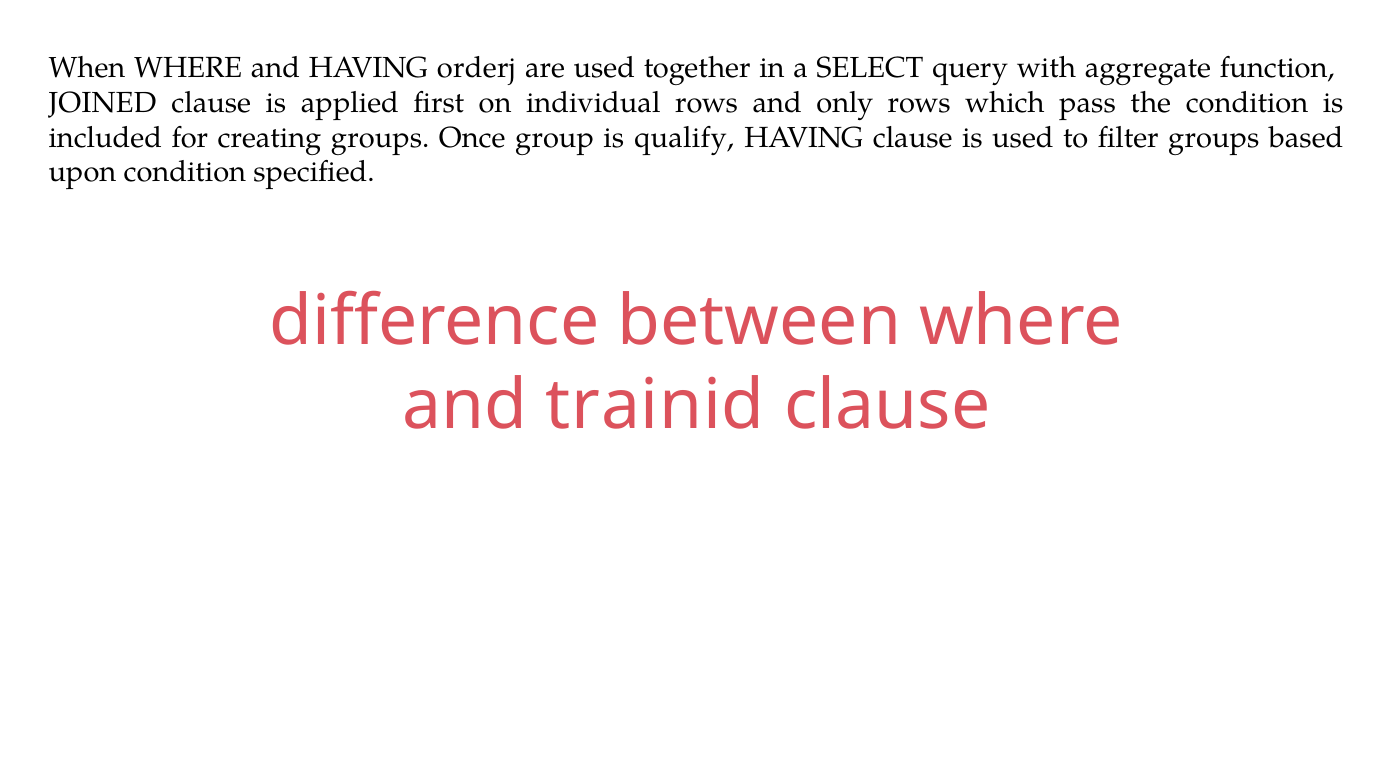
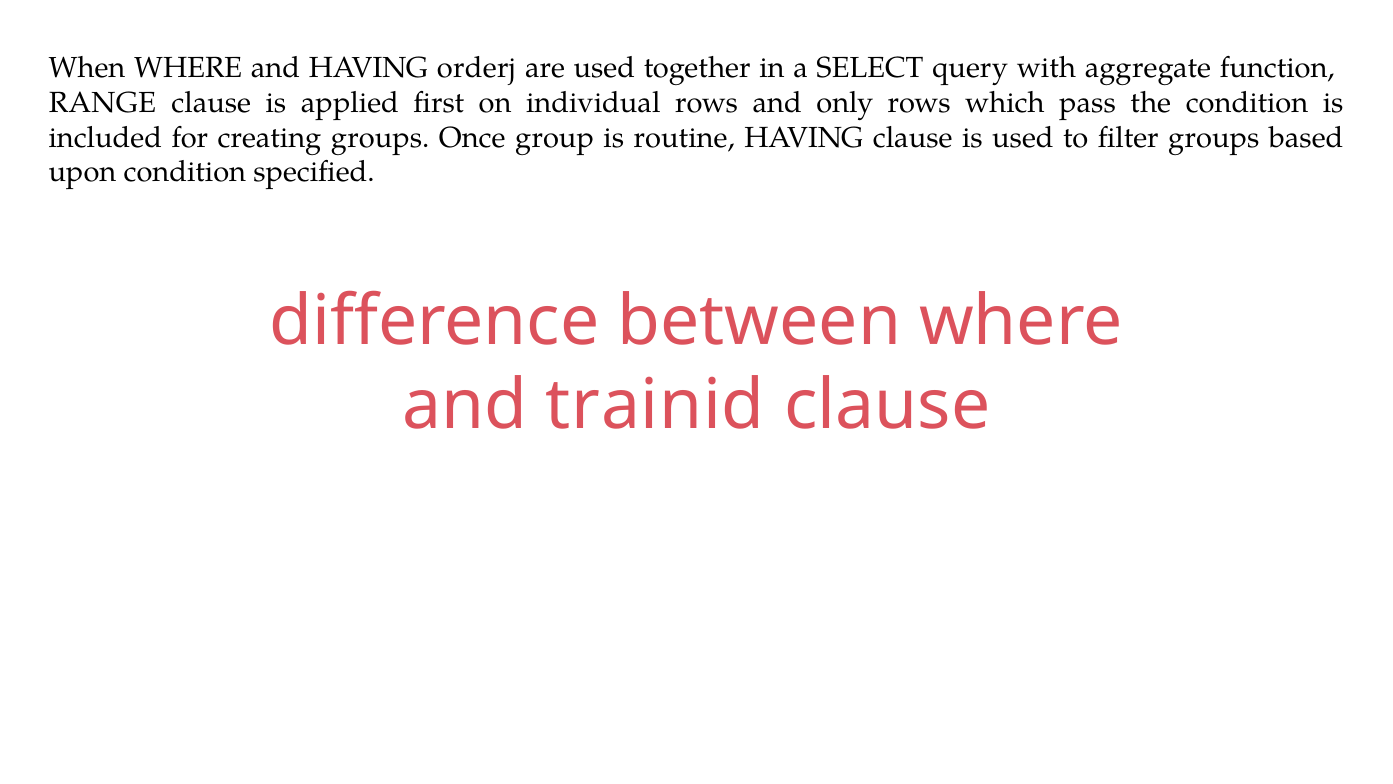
JOINED: JOINED -> RANGE (102, 103)
qualify: qualify -> routine (684, 137)
